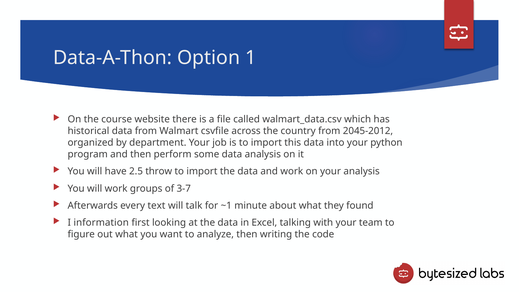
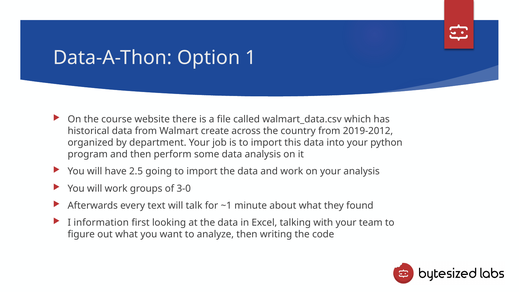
csvfile: csvfile -> create (215, 131)
2045-2012: 2045-2012 -> 2019-2012 (368, 131)
throw: throw -> going (159, 171)
3-7: 3-7 -> 3-0 (184, 189)
